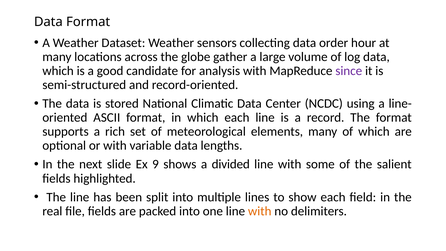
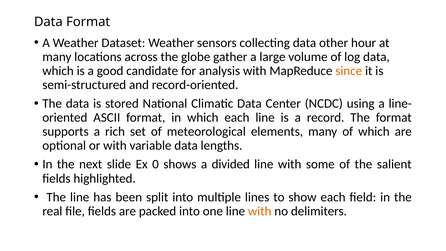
order: order -> other (334, 43)
since colour: purple -> orange (349, 71)
9: 9 -> 0 (156, 164)
